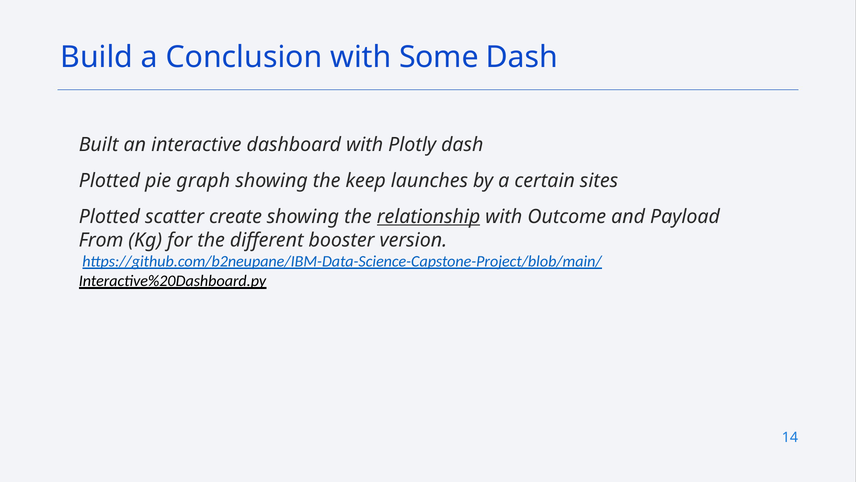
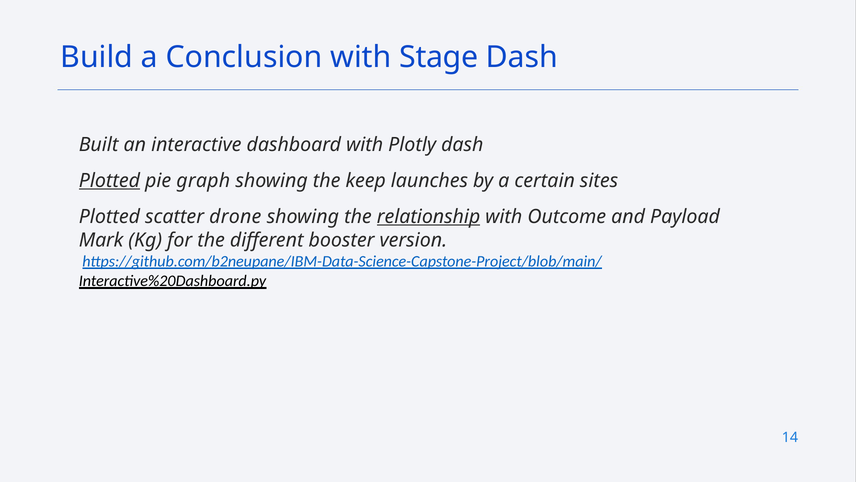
Some: Some -> Stage (439, 57)
Plotted underline: none -> present (109, 180)
create: create -> drone (235, 216)
From: From -> Mark (101, 240)
